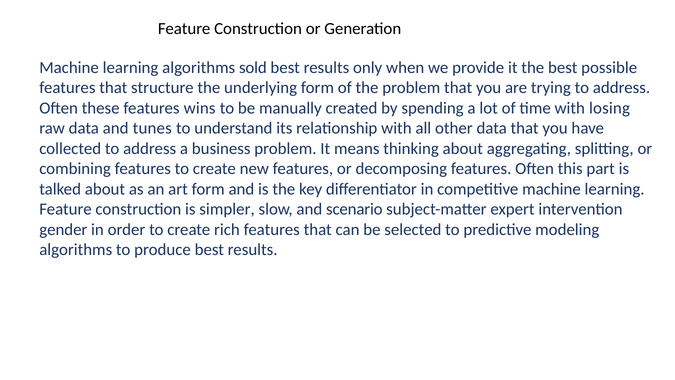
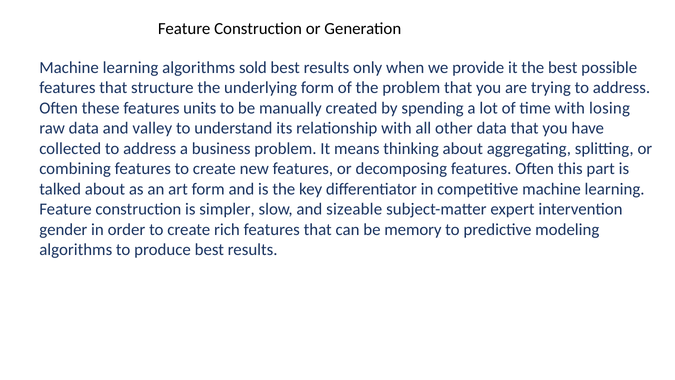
wins: wins -> units (200, 108)
tunes: tunes -> valley (152, 128)
scenario: scenario -> sizeable (354, 209)
selected: selected -> memory (413, 229)
